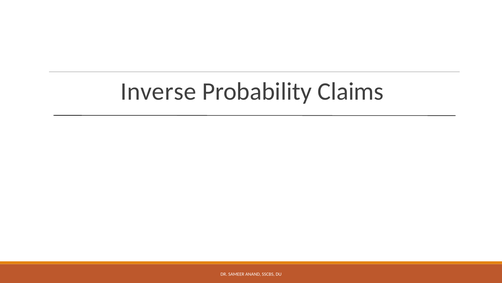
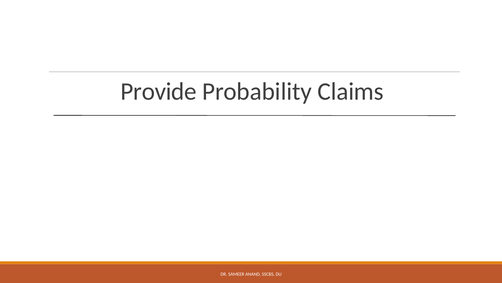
Inverse: Inverse -> Provide (159, 91)
